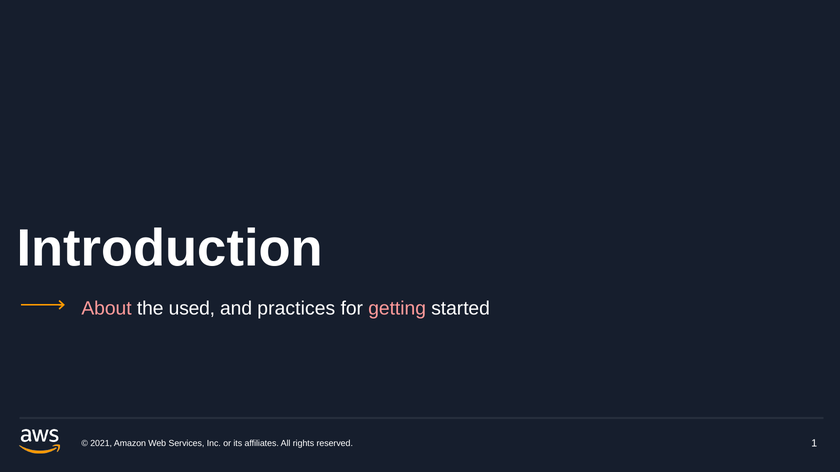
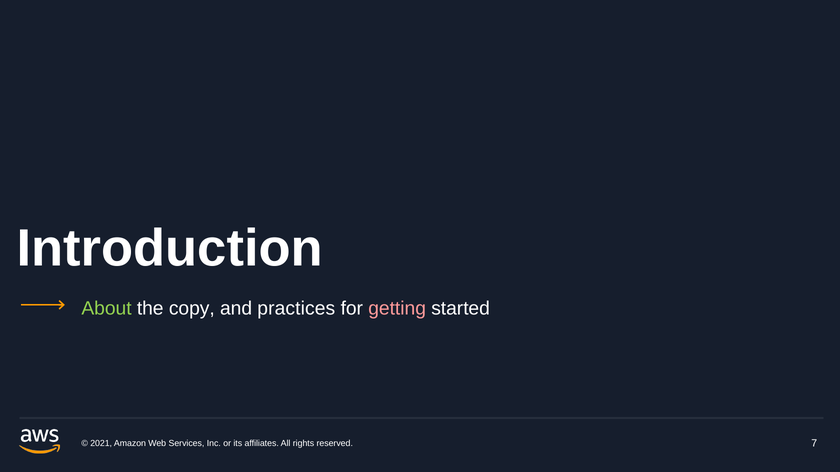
About colour: pink -> light green (107, 309)
used: used -> copy (192, 309)
1: 1 -> 7 (814, 444)
